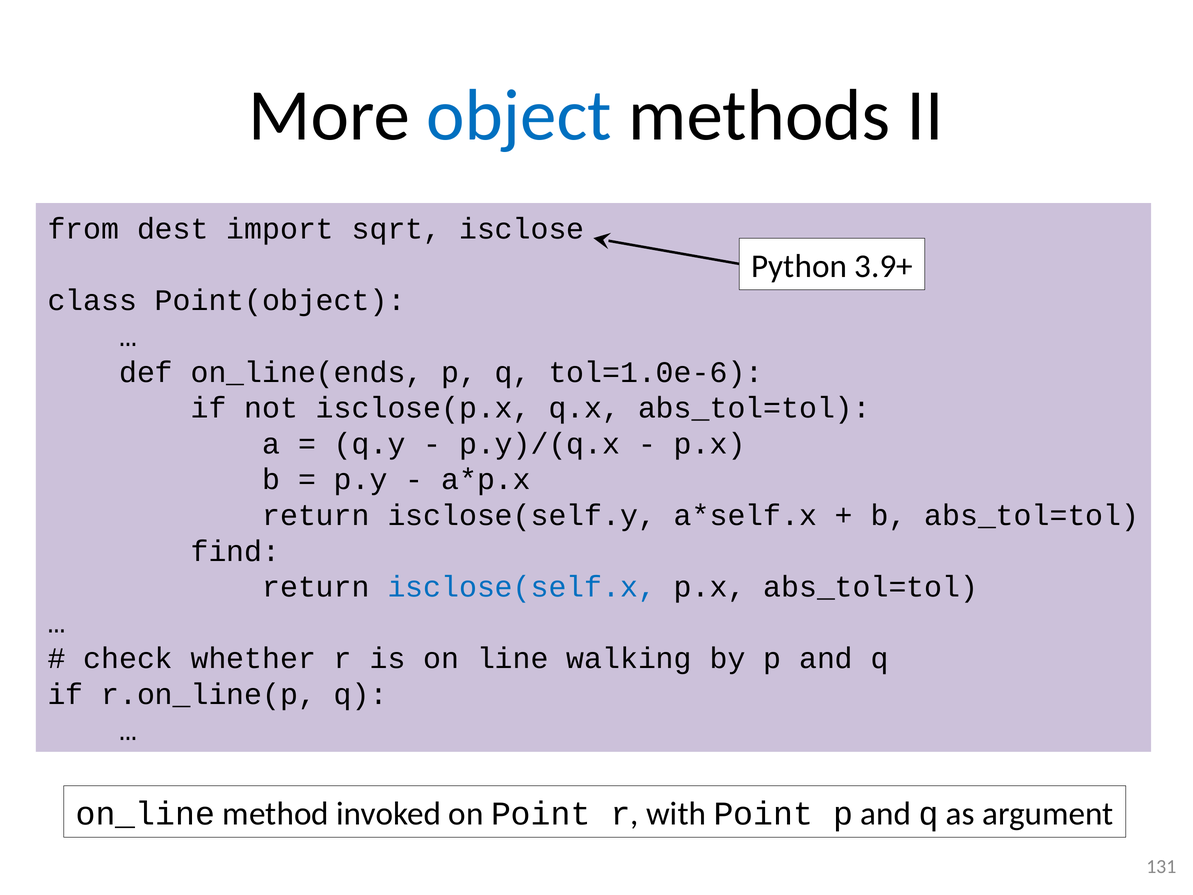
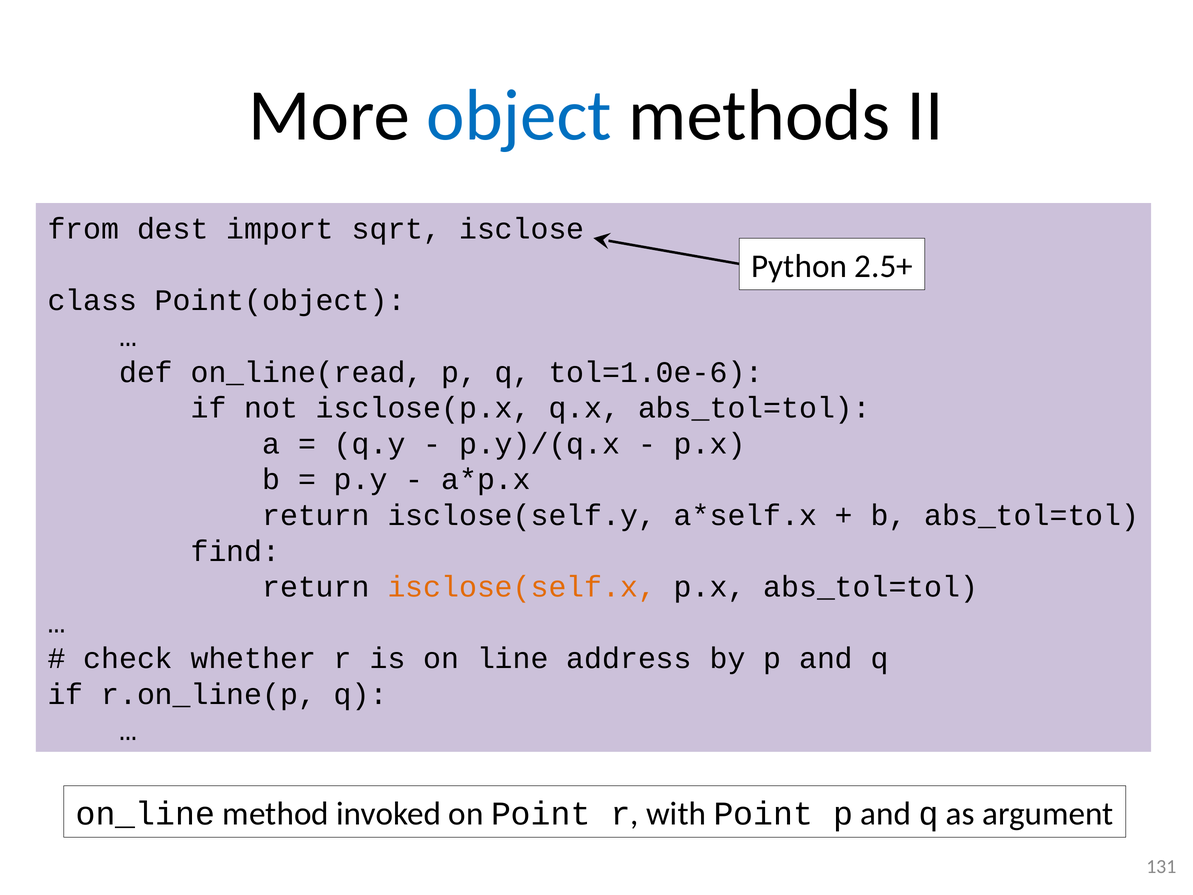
3.9+: 3.9+ -> 2.5+ (884, 266)
on_line(ends: on_line(ends -> on_line(read (307, 372)
isclose(self.x colour: blue -> orange (522, 587)
walking: walking -> address (629, 658)
